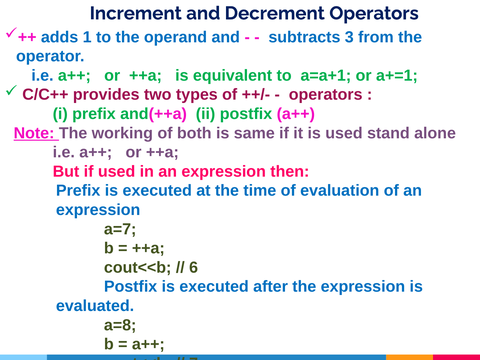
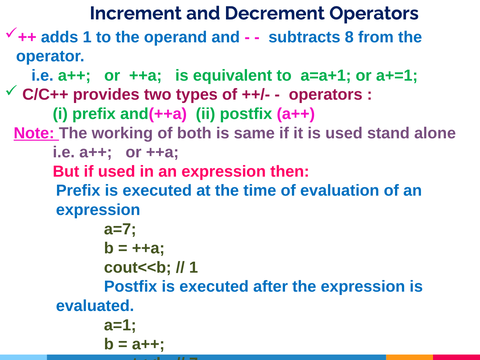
3: 3 -> 8 (349, 37)
6: 6 -> 1 (194, 267)
a=8: a=8 -> a=1 (120, 325)
